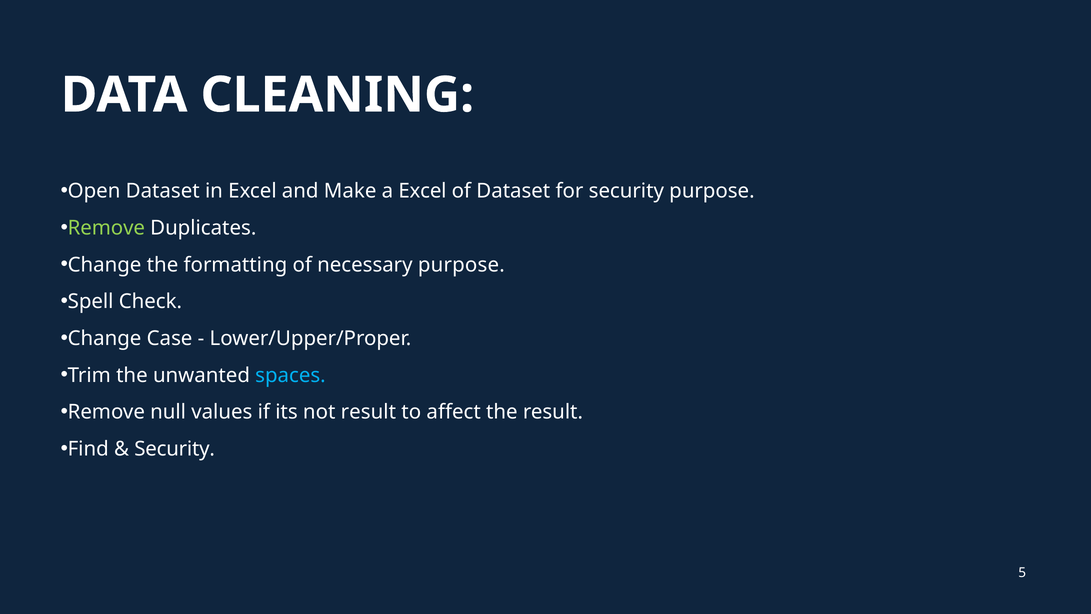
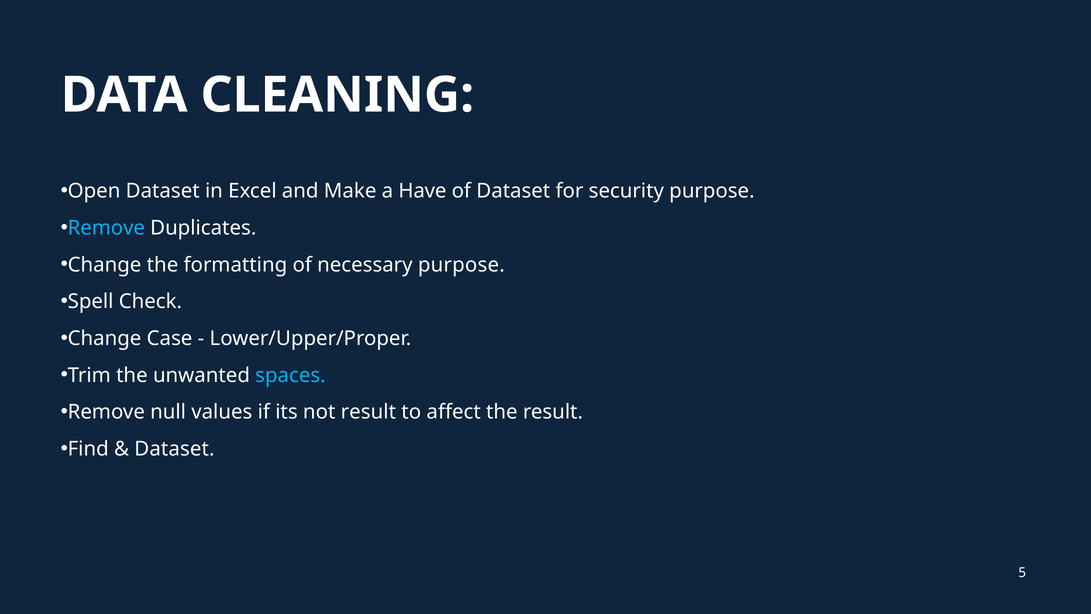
a Excel: Excel -> Have (422, 191)
Remove colour: light green -> light blue (106, 228)
Security: Security -> Dataset (174, 449)
